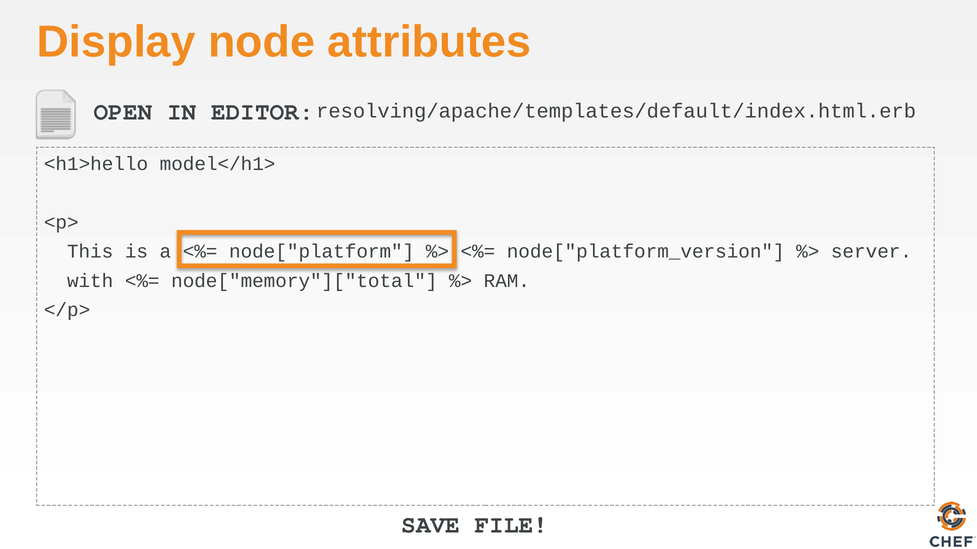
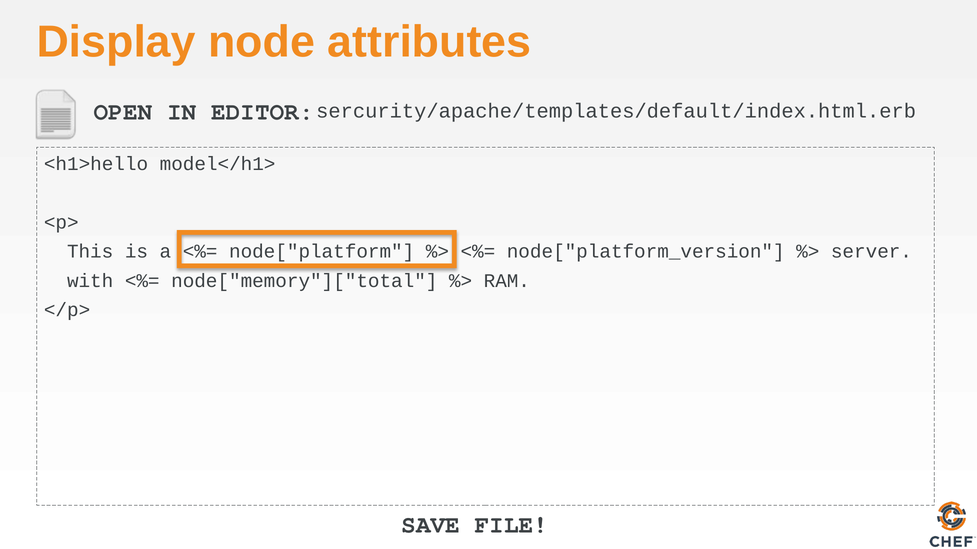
resolving/apache/templates/default/index.html.erb: resolving/apache/templates/default/index.html.erb -> sercurity/apache/templates/default/index.html.erb (616, 111)
